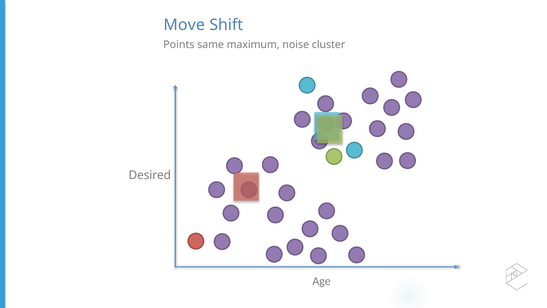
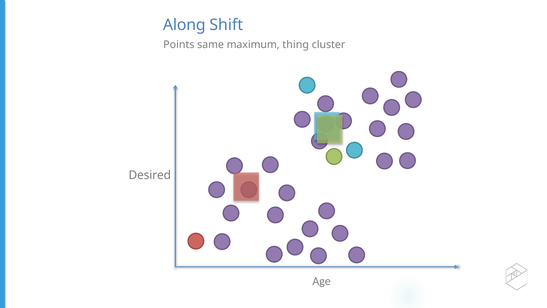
Move: Move -> Along (184, 25)
noise: noise -> thing (296, 45)
